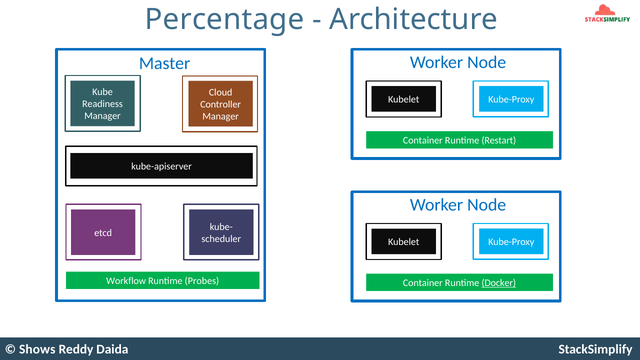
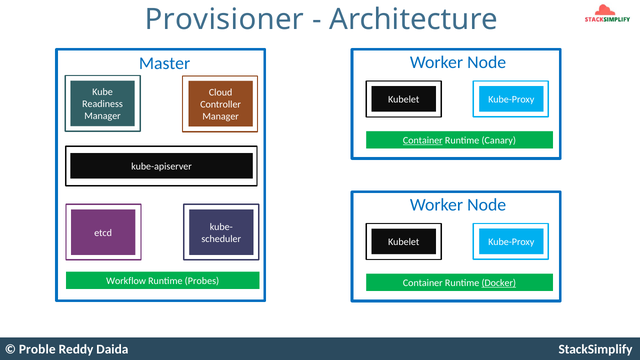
Percentage: Percentage -> Provisioner (225, 19)
Container underline: none -> present (423, 141)
Restart: Restart -> Canary (499, 141)
Shows: Shows -> Proble (37, 349)
